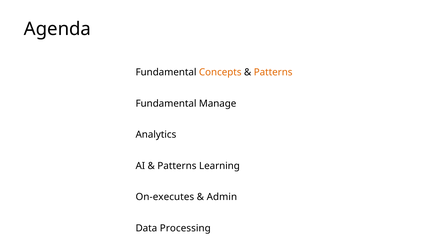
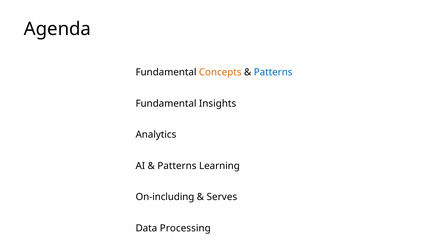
Patterns colour: orange -> blue (273, 72)
Manage: Manage -> Insights (218, 103)
On-executes: On-executes -> On-including (165, 197)
Admin: Admin -> Serves (222, 197)
